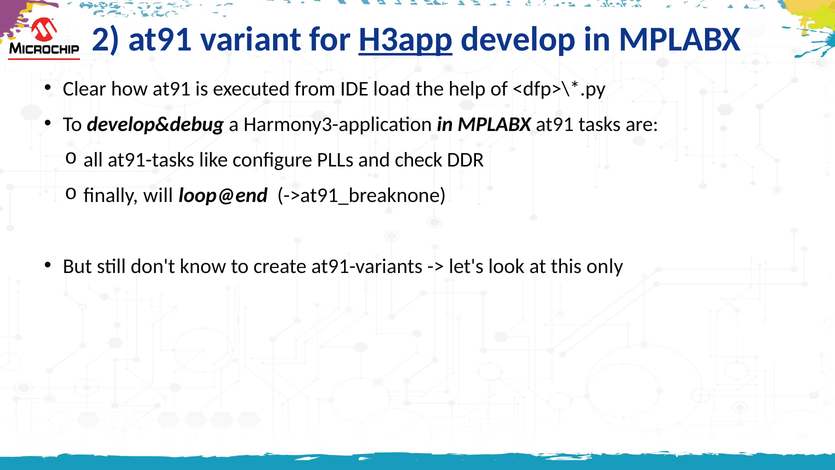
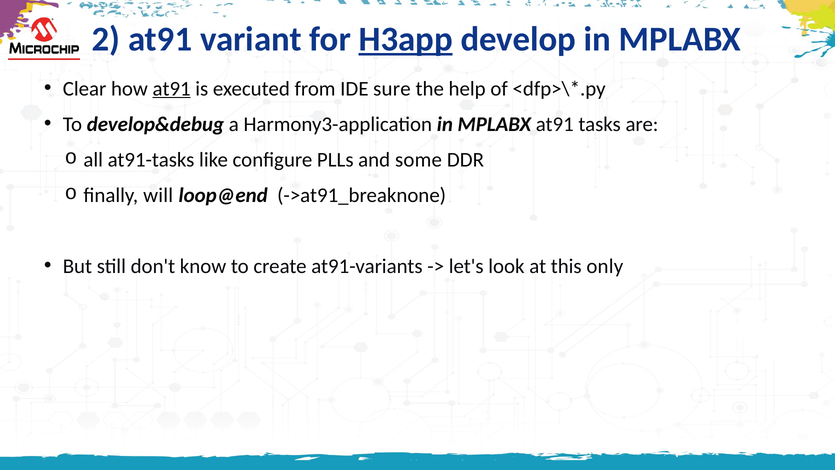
at91 underline: none -> present (172, 89)
load: load -> sure (392, 89)
check: check -> some (418, 160)
